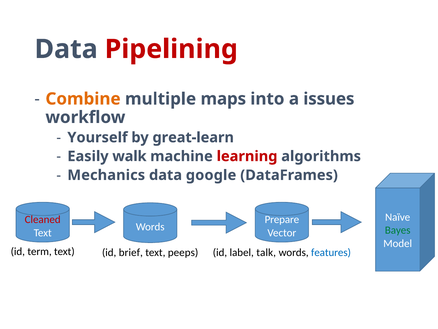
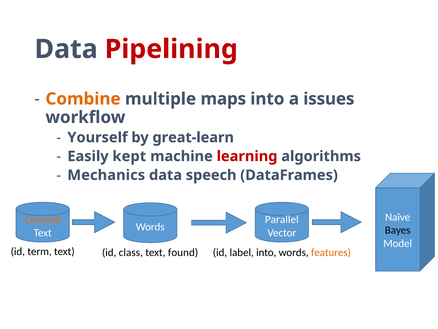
walk: walk -> kept (129, 156)
google: google -> speech (211, 175)
Cleaned colour: red -> orange (43, 219)
Prepare: Prepare -> Parallel (282, 219)
Bayes colour: green -> black (398, 230)
brief: brief -> class (131, 252)
peeps: peeps -> found (183, 252)
label talk: talk -> into (266, 252)
features colour: blue -> orange (331, 252)
